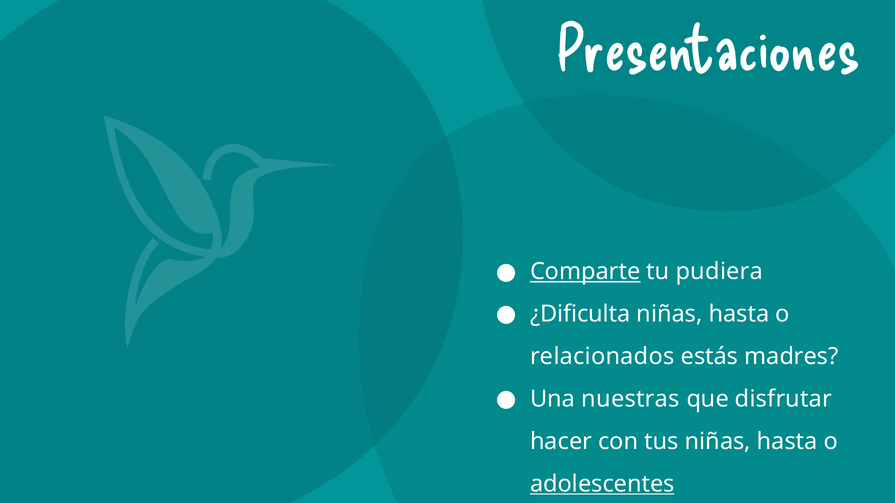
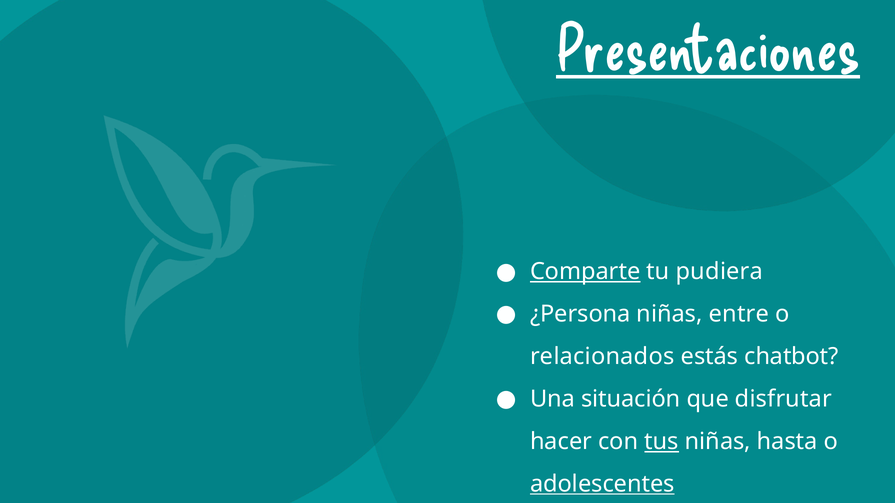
Presentaciones underline: none -> present (708, 50)
¿Dificulta: ¿Dificulta -> ¿Persona (580, 314)
hasta: hasta -> entre (739, 314)
madres: madres -> chatbot (791, 357)
nuestras: nuestras -> situación (631, 399)
tus underline: none -> present (662, 442)
